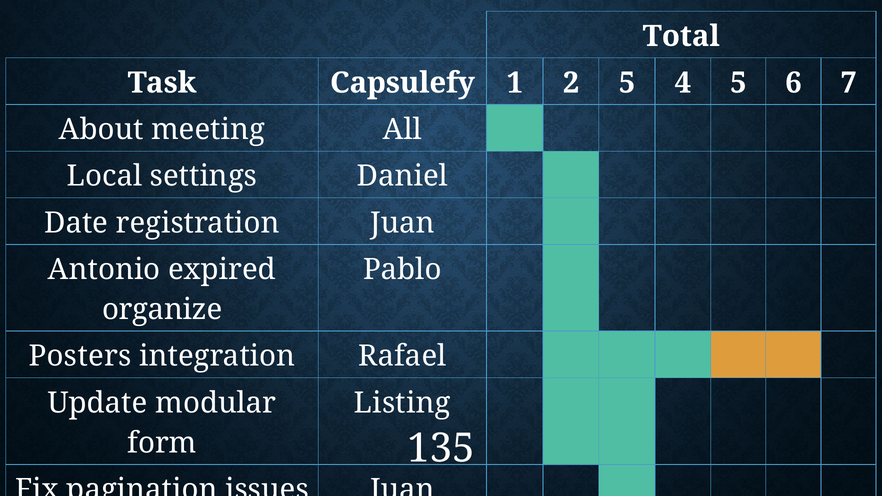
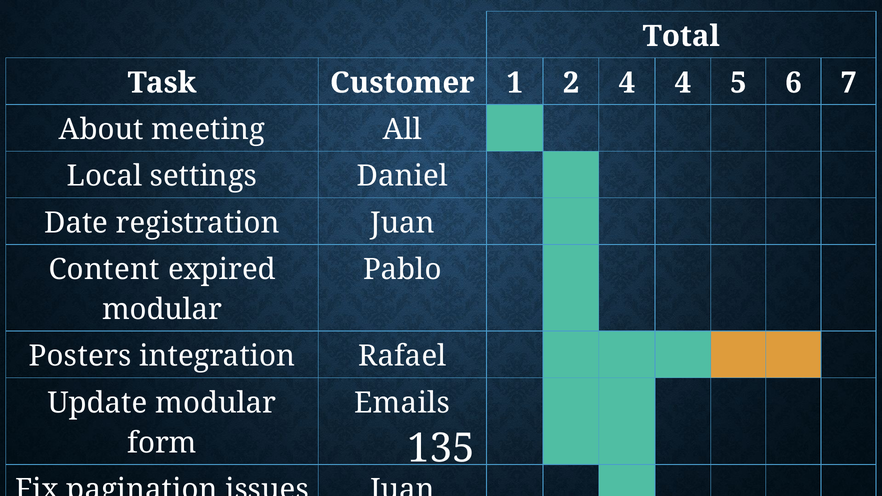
Capsulefy: Capsulefy -> Customer (402, 83)
2 5: 5 -> 4 (627, 83)
Antonio: Antonio -> Content (104, 270)
organize: organize -> modular (162, 310)
Listing: Listing -> Emails (402, 403)
